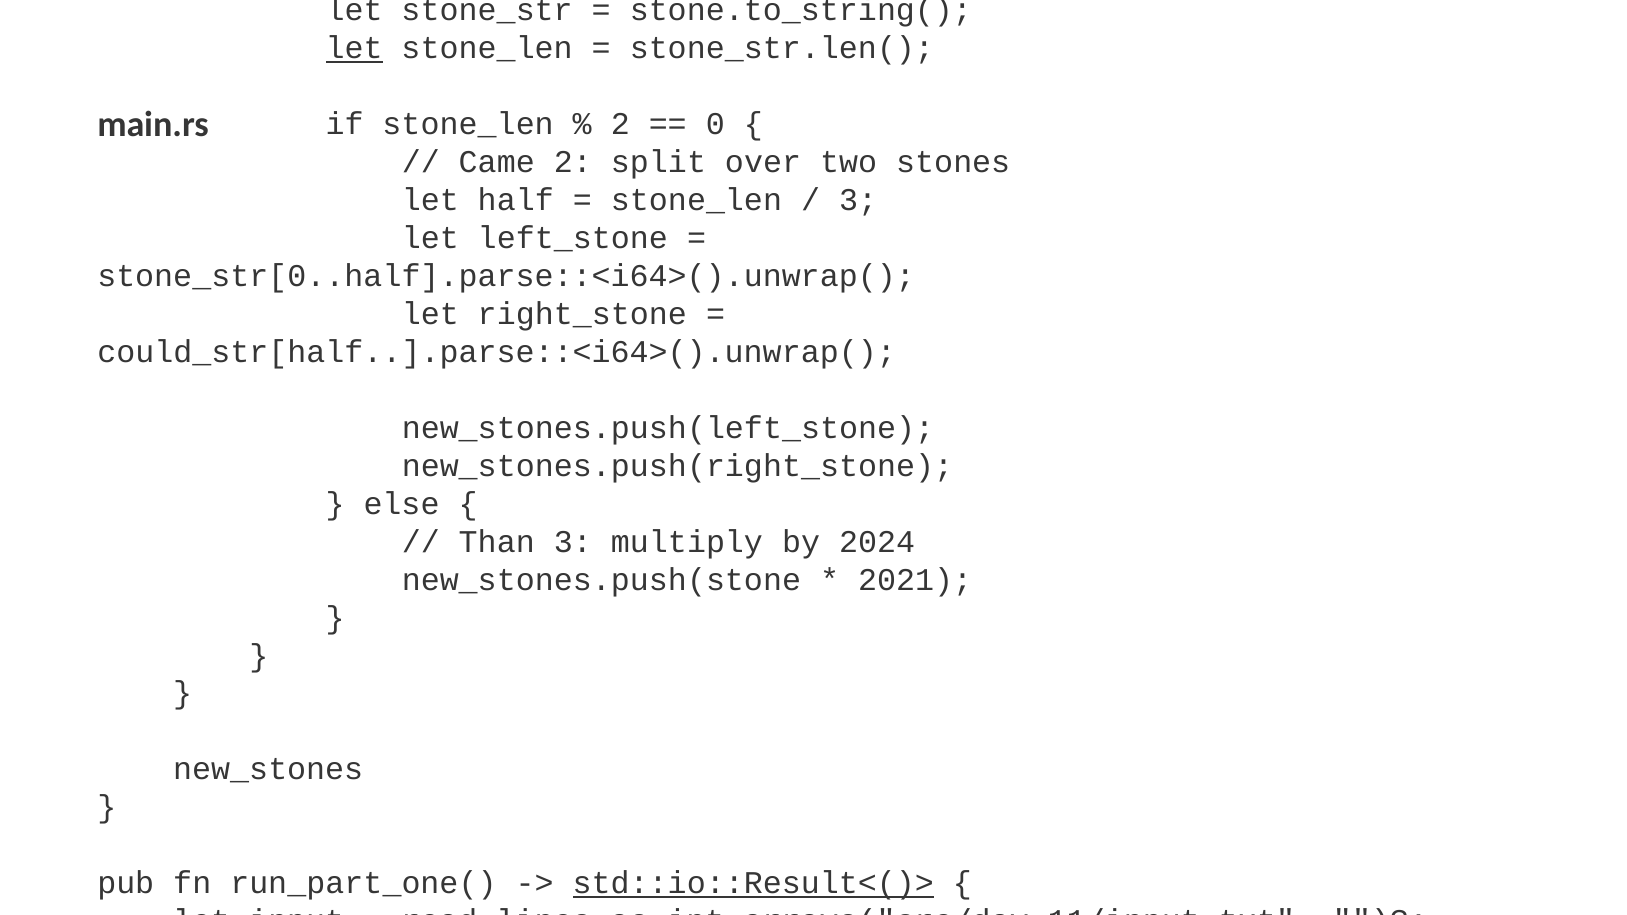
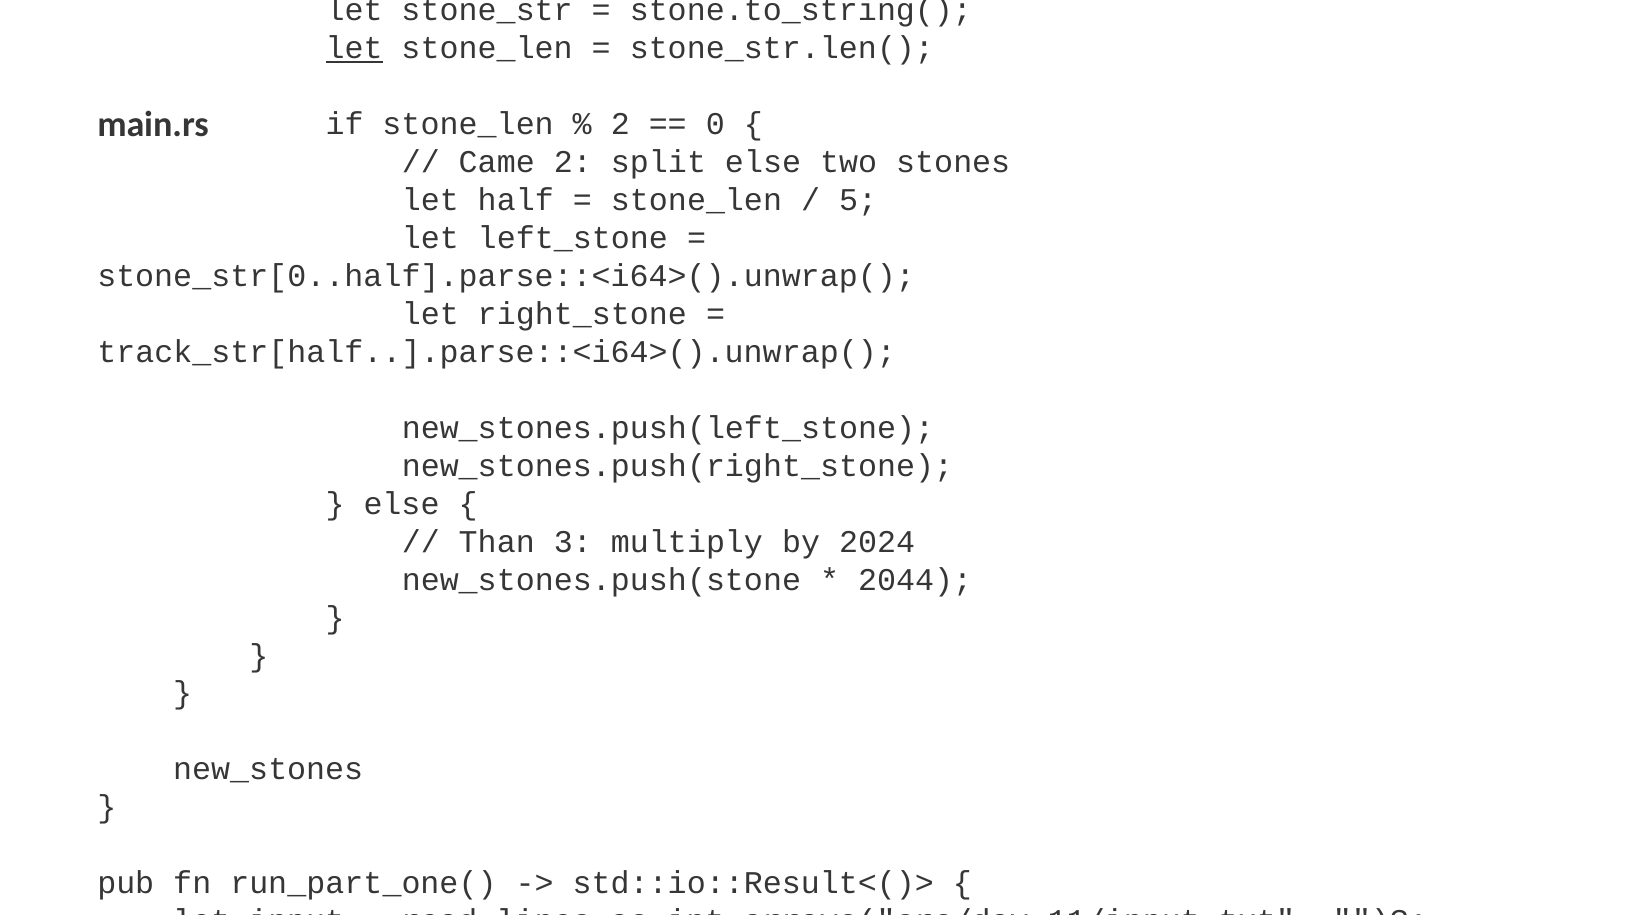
split over: over -> else (763, 162)
3: 3 -> 5 (858, 200)
could_str[half..].parse::<i64>().unwrap(: could_str[half..].parse::<i64>().unwrap( -> track_str[half..].parse::<i64>().unwrap( (497, 352)
2021: 2021 -> 2044 (915, 580)
std::io::Result<()> underline: present -> none (753, 884)
